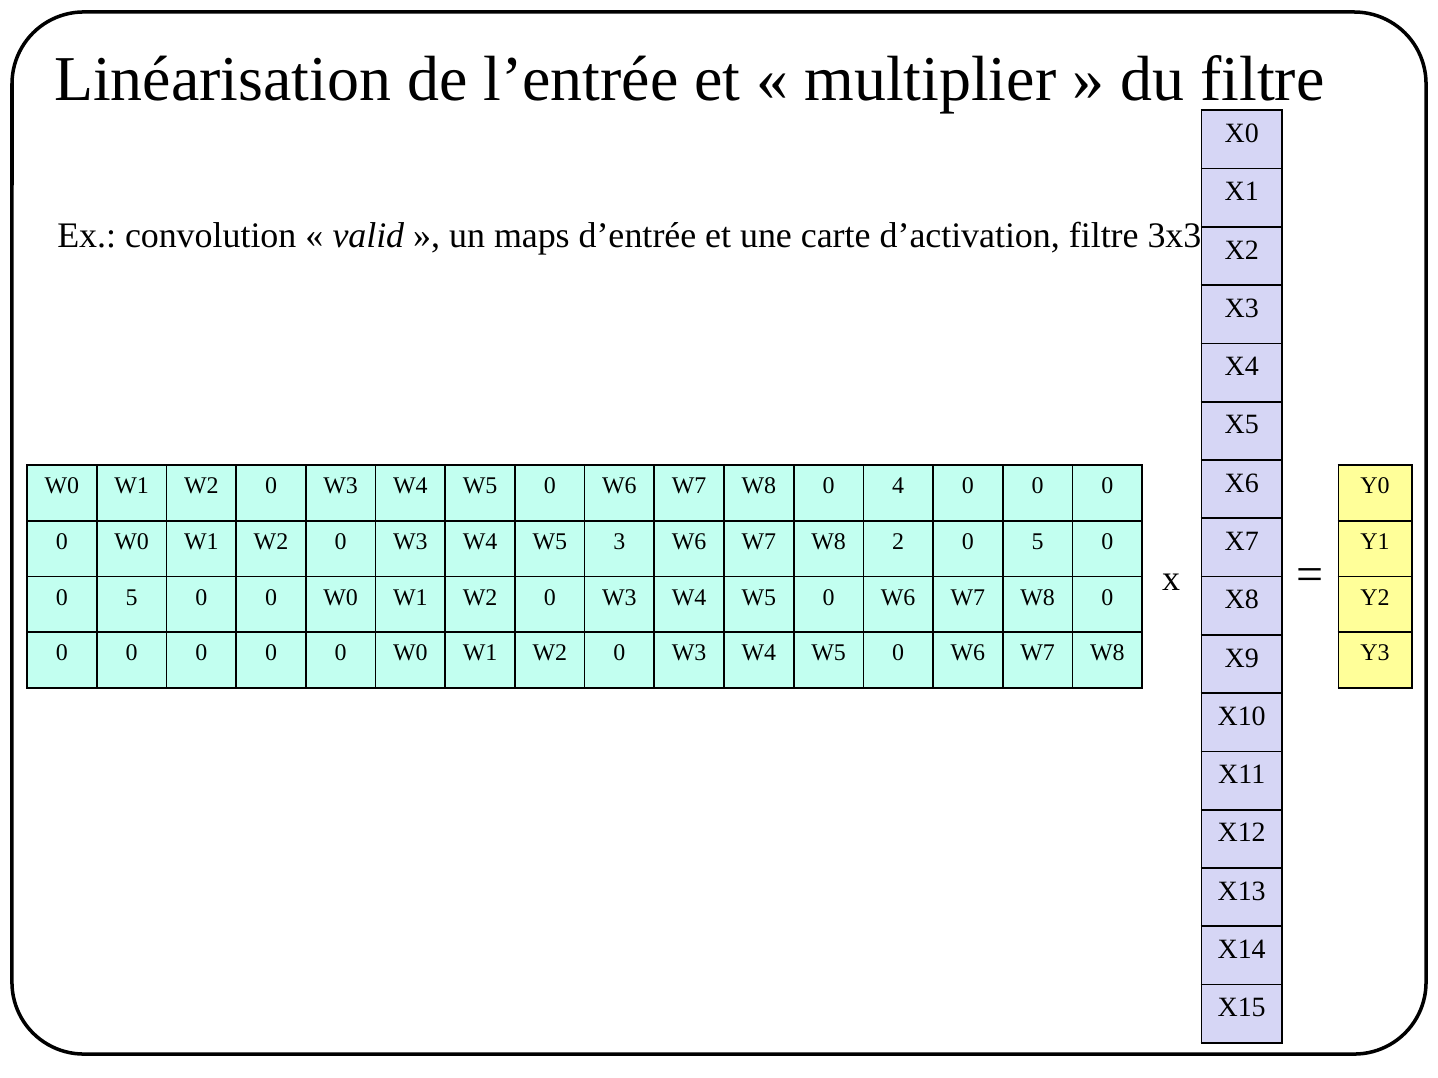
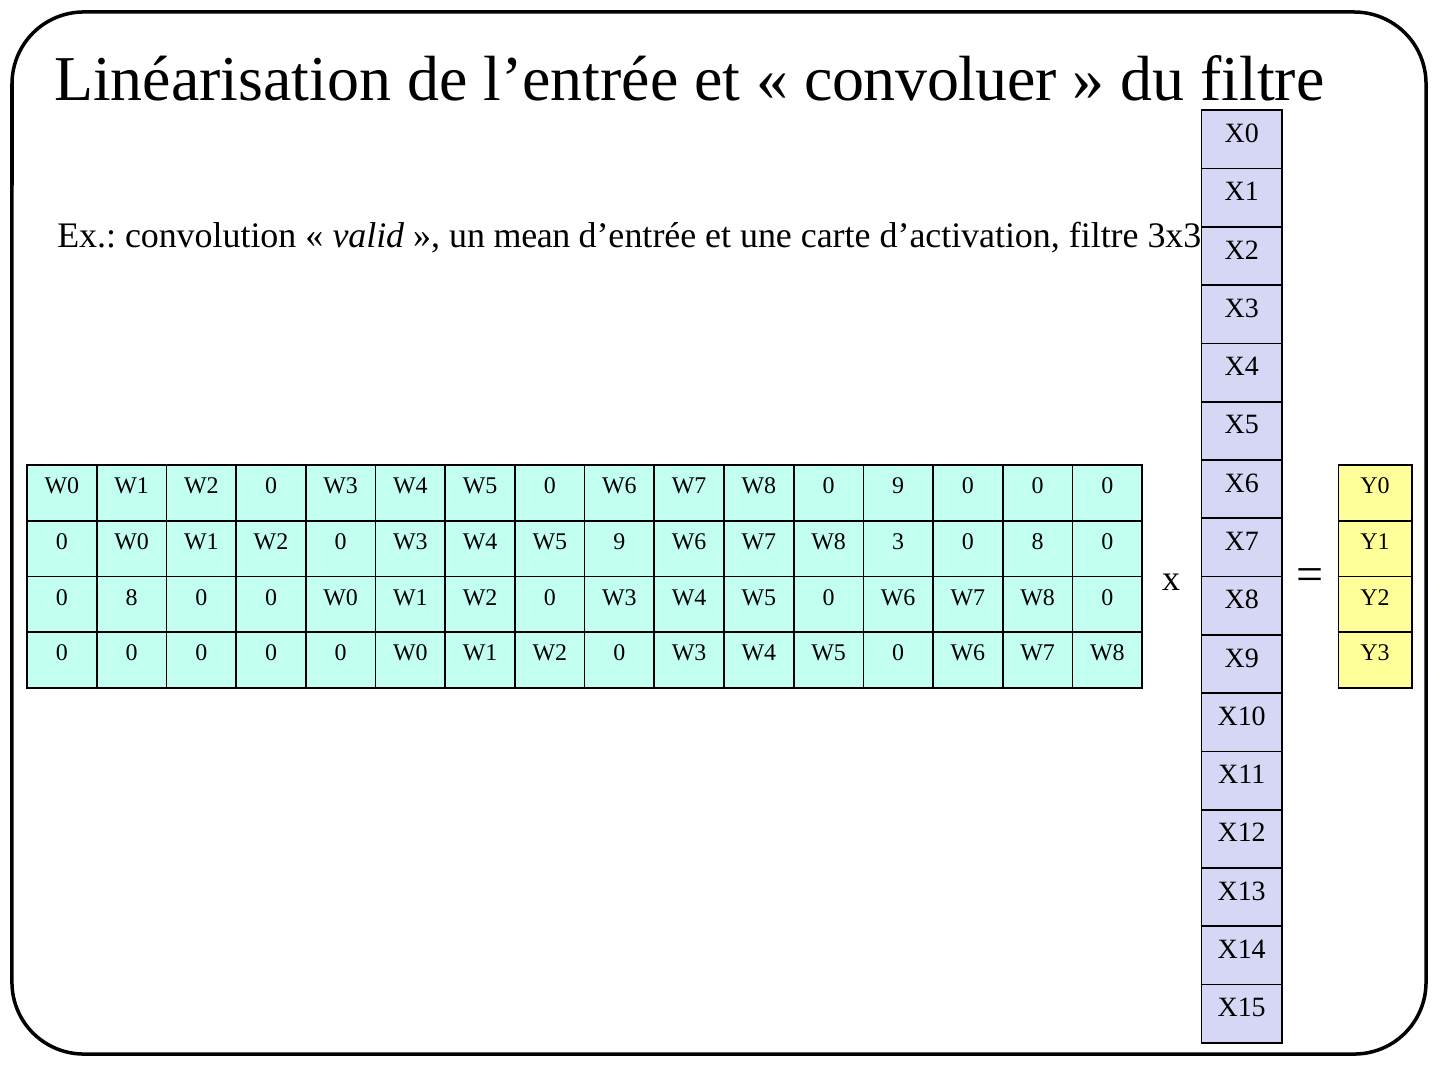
multiplier: multiplier -> convoluer (931, 79)
maps: maps -> mean (532, 236)
0 4: 4 -> 9 (898, 486)
W5 3: 3 -> 9 (619, 542)
2: 2 -> 3 (898, 542)
5: 5 -> 8 (1038, 542)
5: 5 -> 8 (132, 597)
